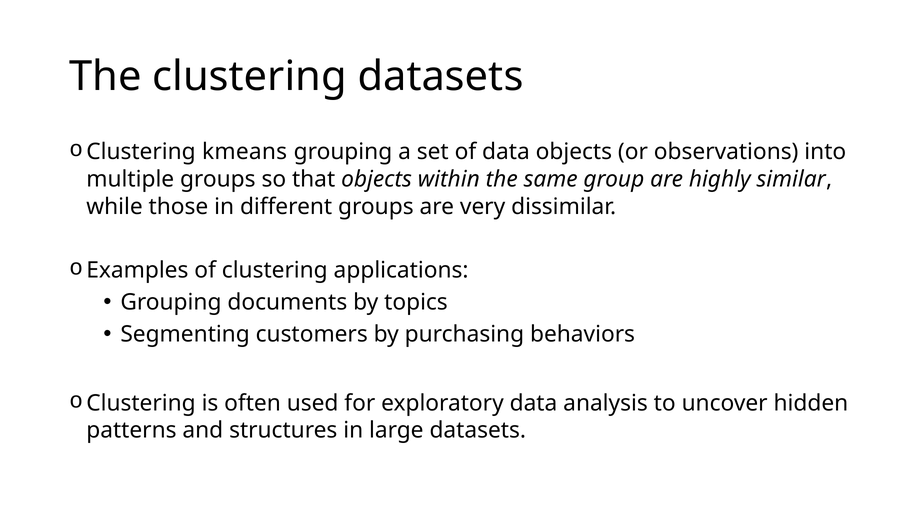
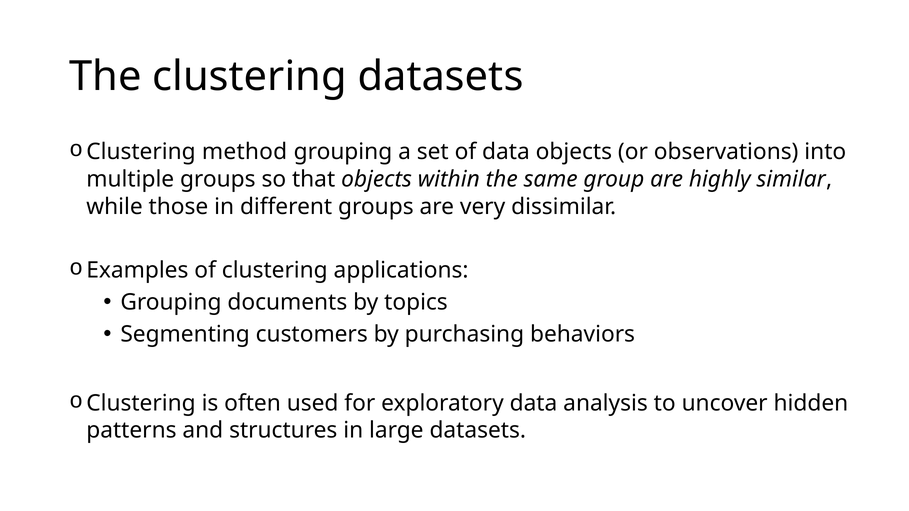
kmeans: kmeans -> method (245, 152)
